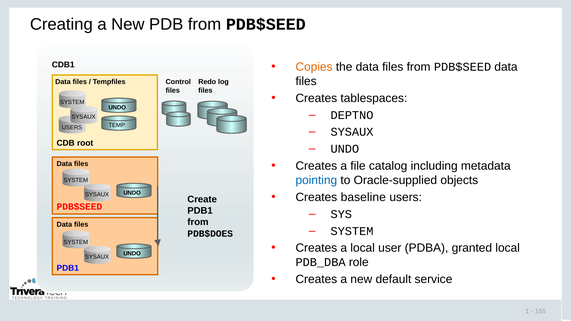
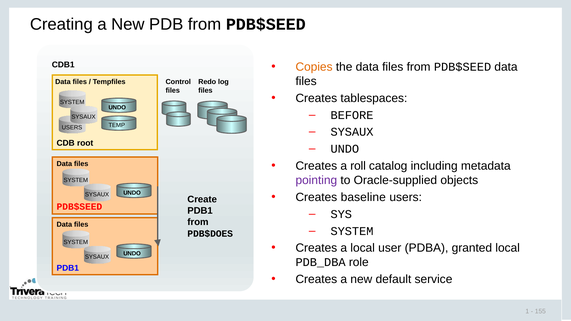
DEPTNO: DEPTNO -> BEFORE (352, 115)
file: file -> roll (358, 166)
pointing colour: blue -> purple (316, 180)
